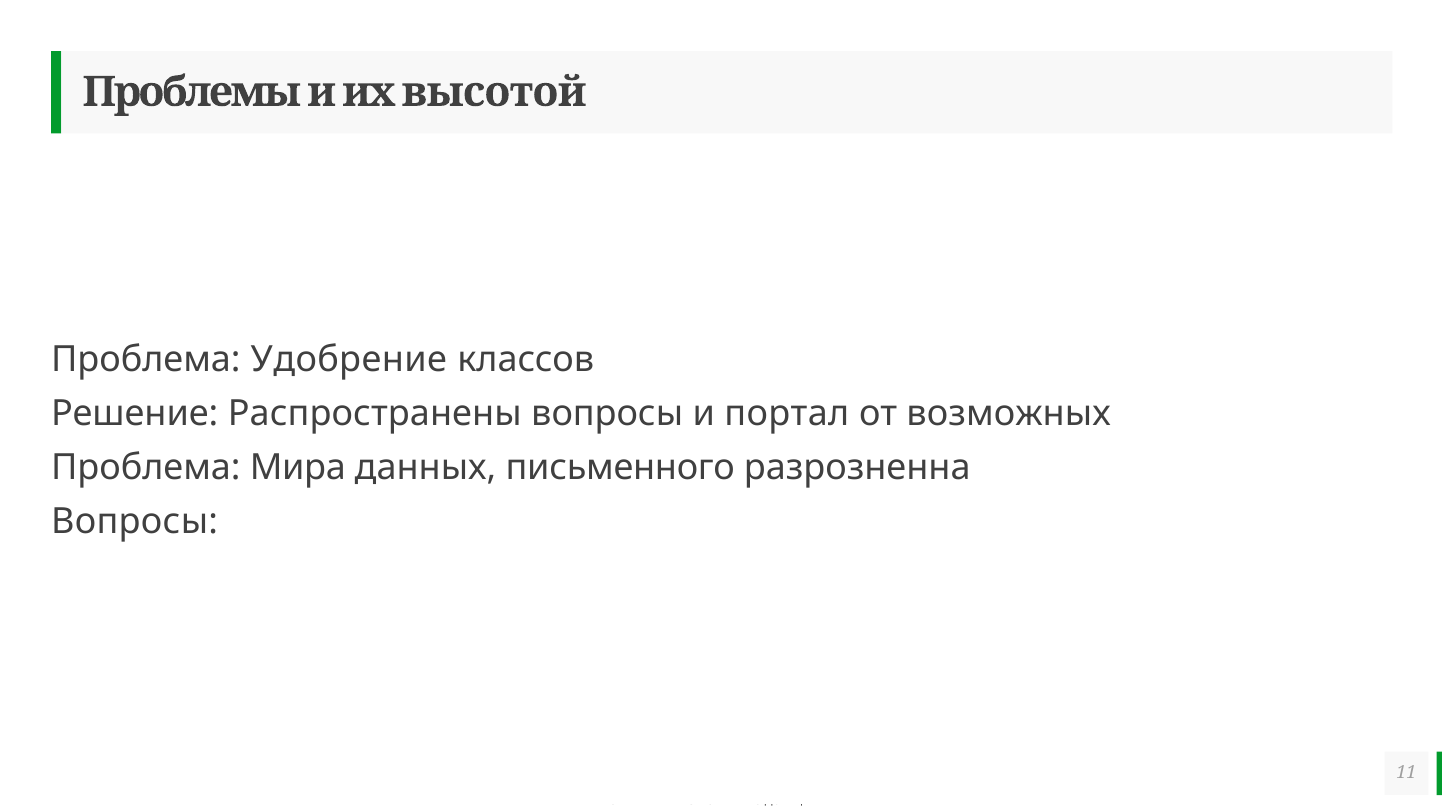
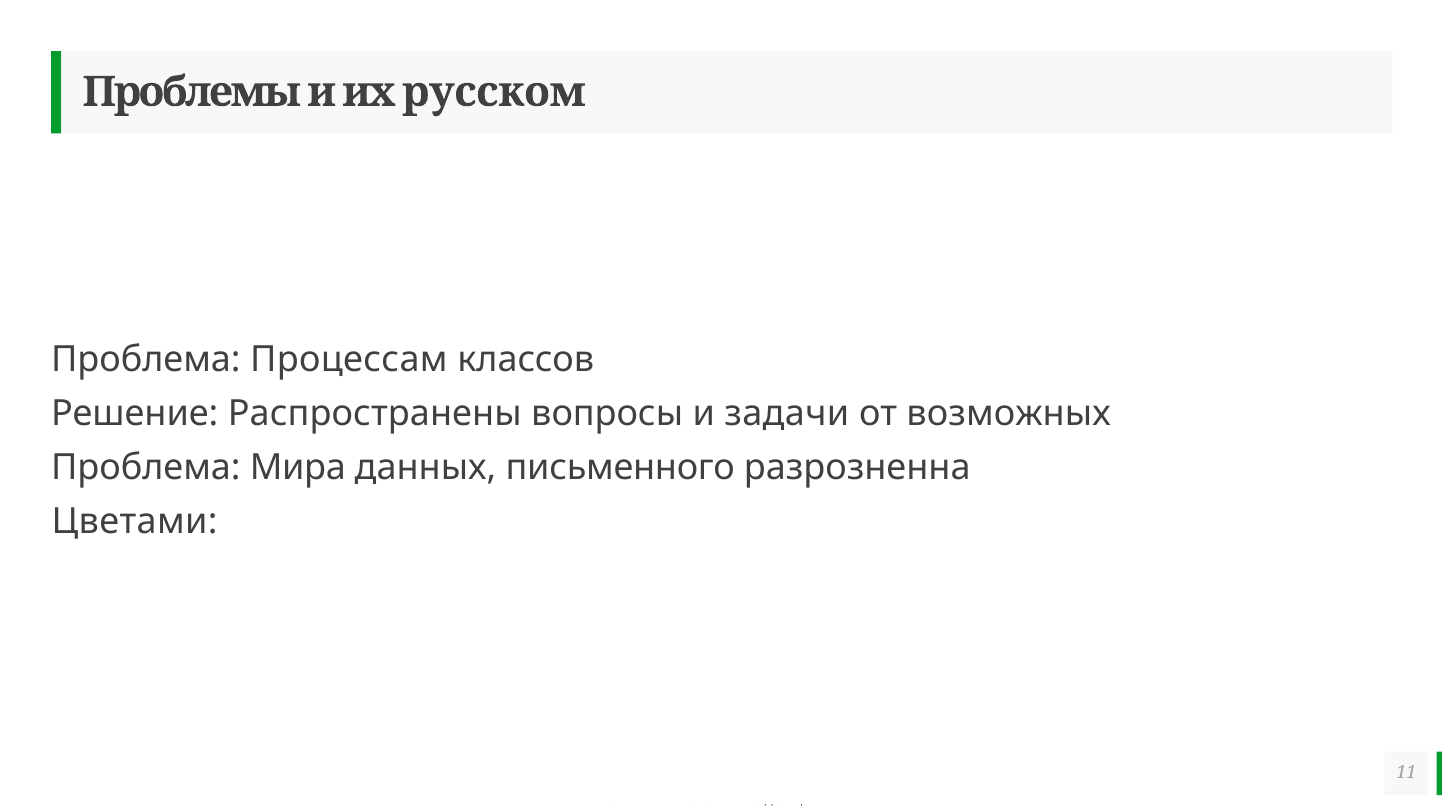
высотой: высотой -> русском (494, 92)
Удобрение: Удобрение -> Процессам (349, 360)
портал: портал -> задачи (787, 413)
Вопросы: Вопросы -> Цветами (135, 521)
